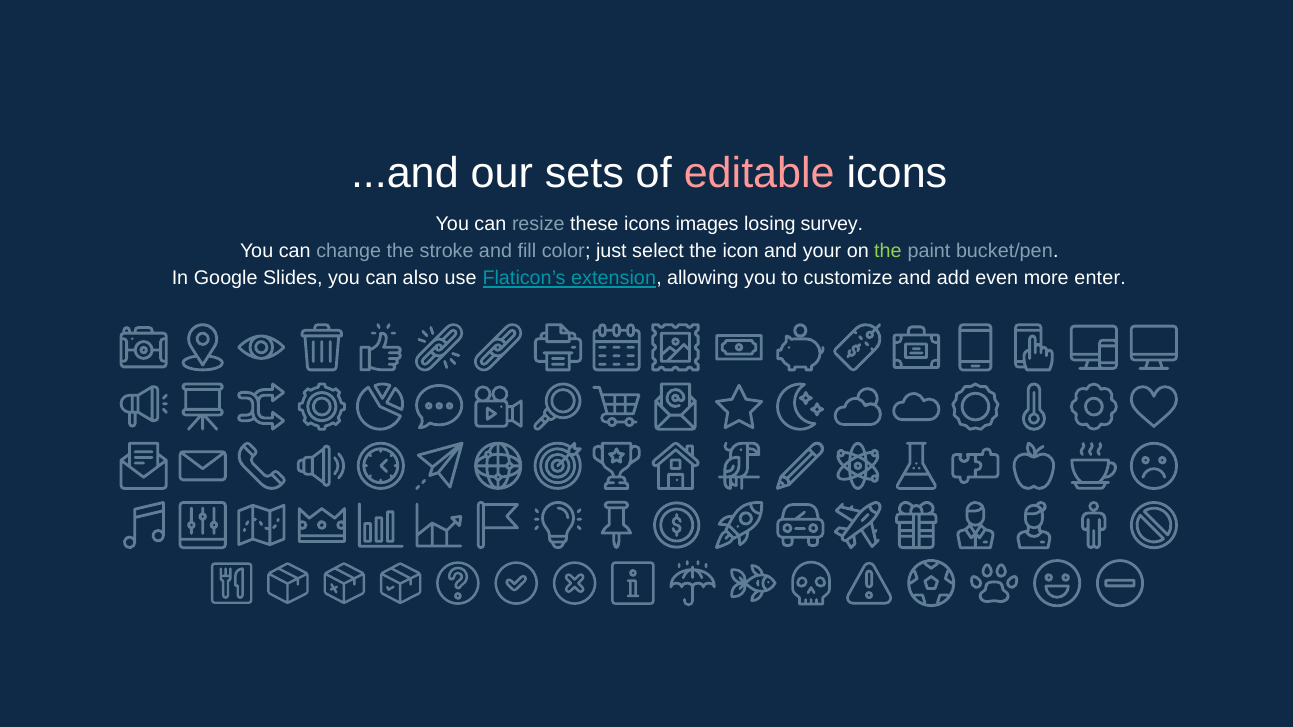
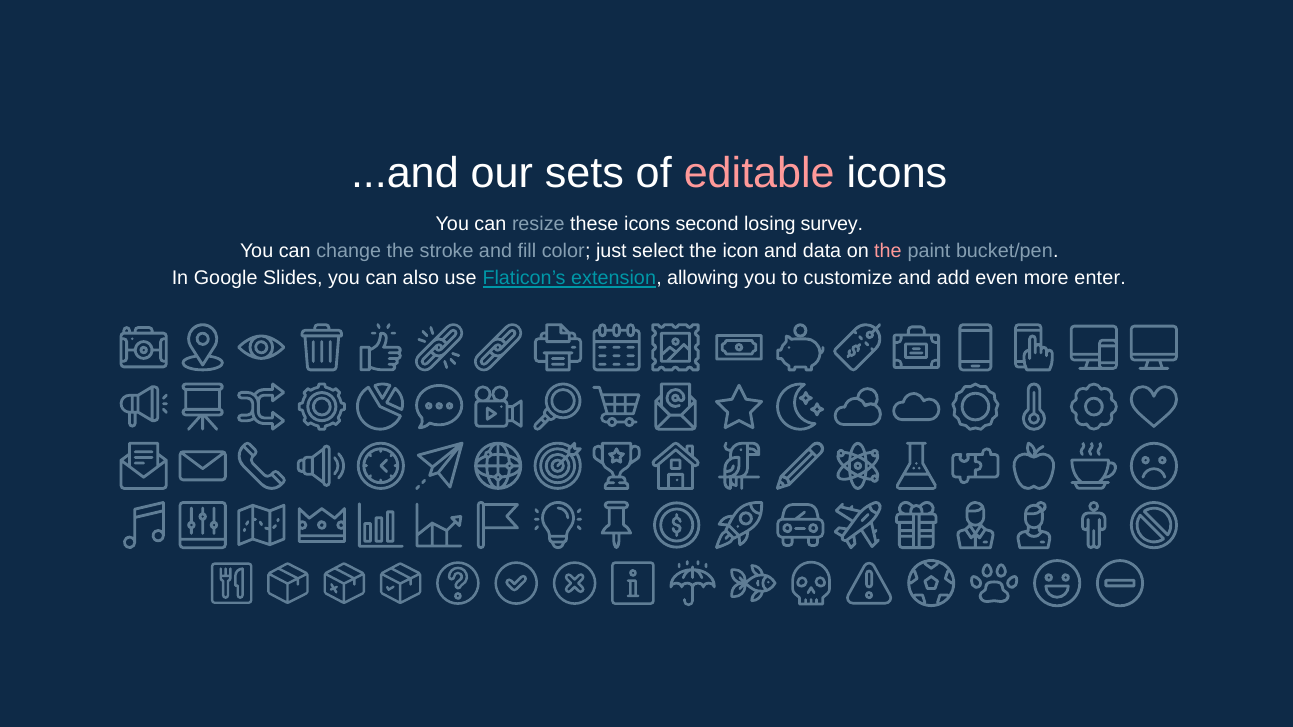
images: images -> second (707, 224)
your: your -> data (822, 251)
the colour: light green -> pink (888, 251)
